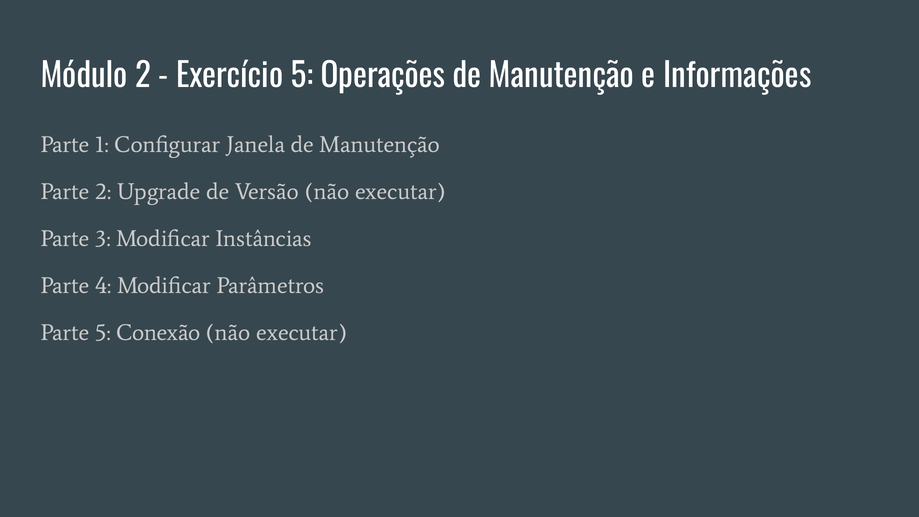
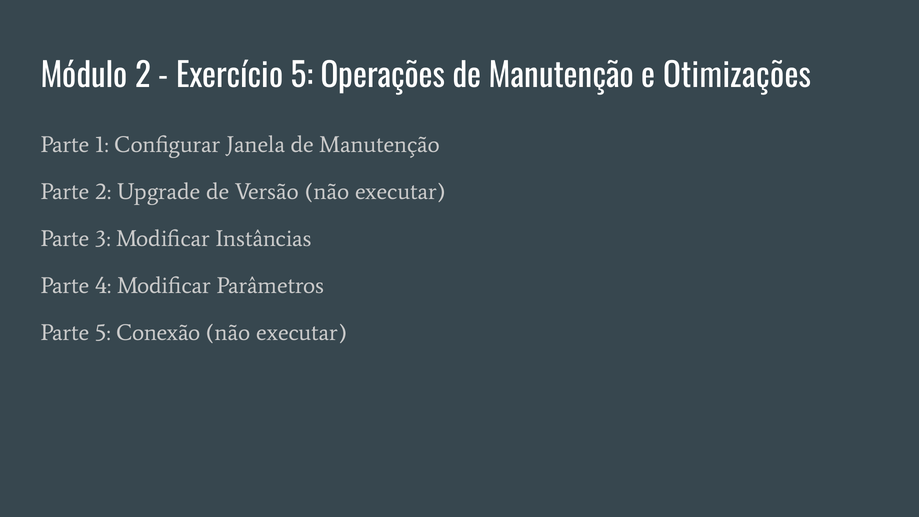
Informações: Informações -> Otimizações (737, 76)
